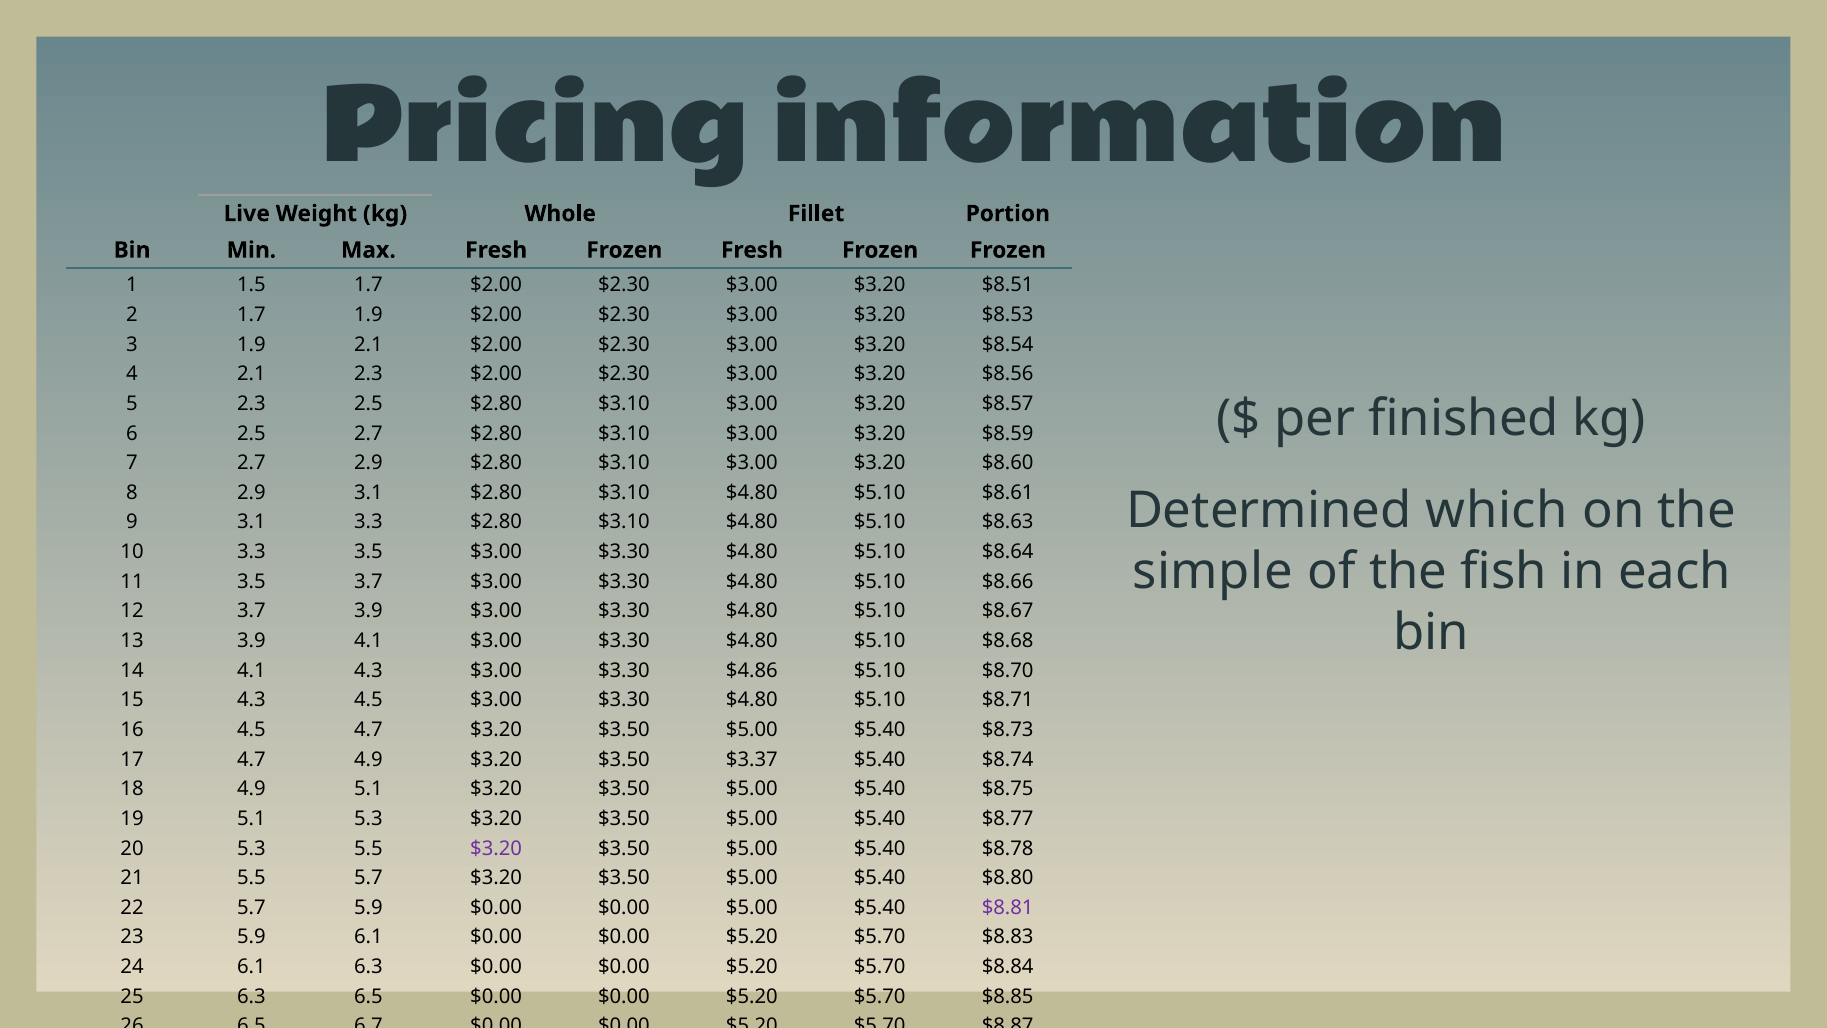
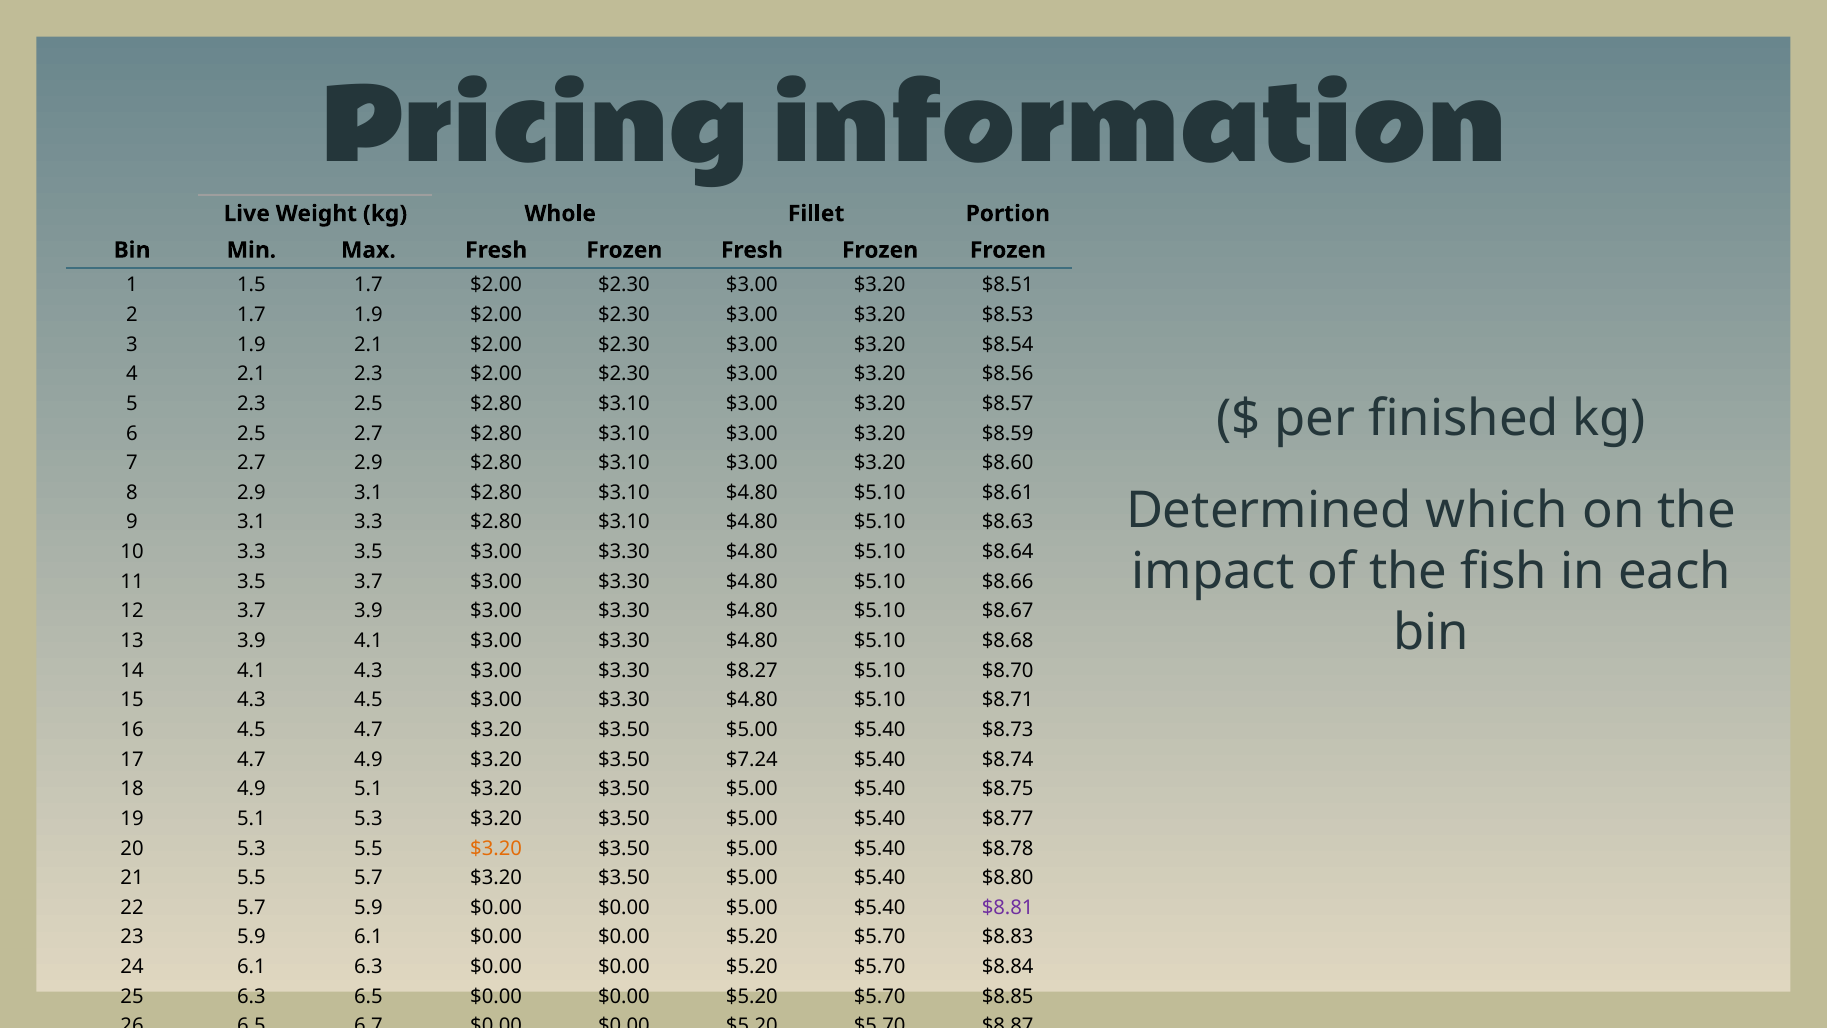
simple: simple -> impact (1213, 571)
$4.86: $4.86 -> $8.27 (752, 670)
$3.37: $3.37 -> $7.24 (752, 759)
$3.20 colour: purple -> orange (496, 848)
